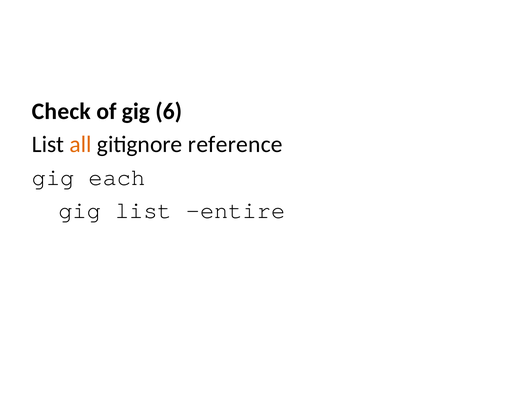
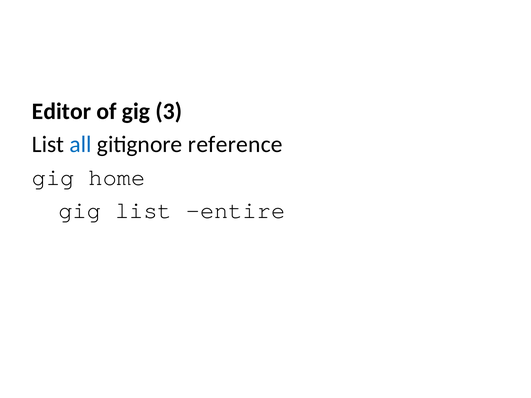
Check: Check -> Editor (61, 111)
6: 6 -> 3 (169, 111)
all colour: orange -> blue (80, 144)
each: each -> home (117, 177)
